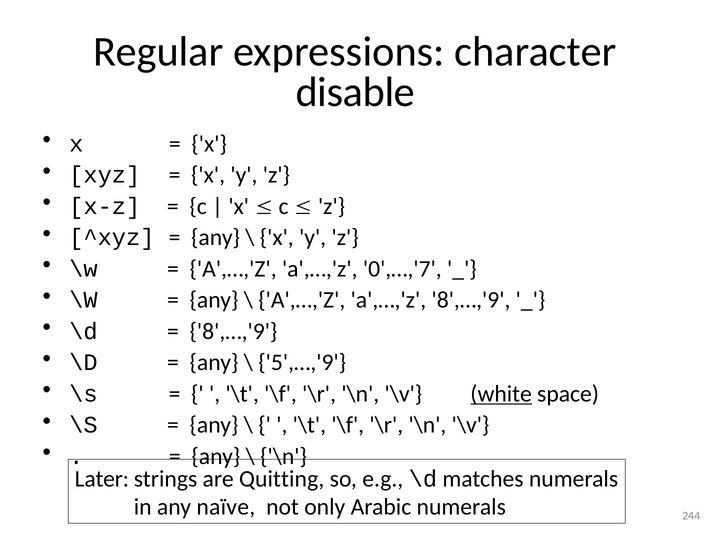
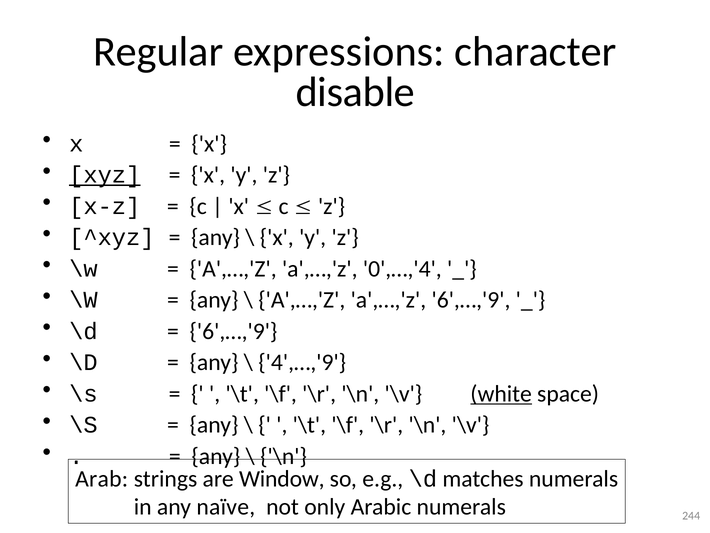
xyz underline: none -> present (105, 175)
0',…,'7: 0',…,'7 -> 0',…,'4 (402, 269)
a',…,'z 8',…,'9: 8',…,'9 -> 6',…,'9 (471, 300)
8',…,'9: 8',…,'9 -> 6',…,'9 (233, 331)
5',…,'9: 5',…,'9 -> 4',…,'9 (302, 362)
Later: Later -> Arab (102, 478)
Quitting: Quitting -> Window (282, 478)
